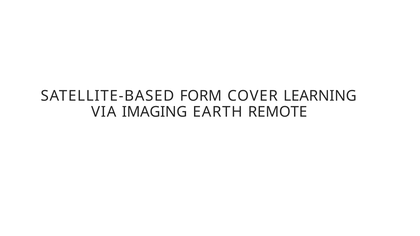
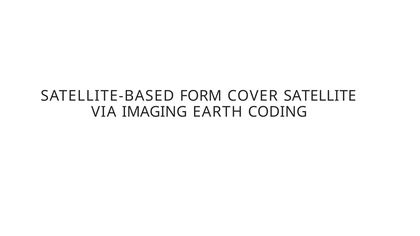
LEARNING: LEARNING -> SATELLITE (320, 96)
REMOTE: REMOTE -> CODING (278, 112)
